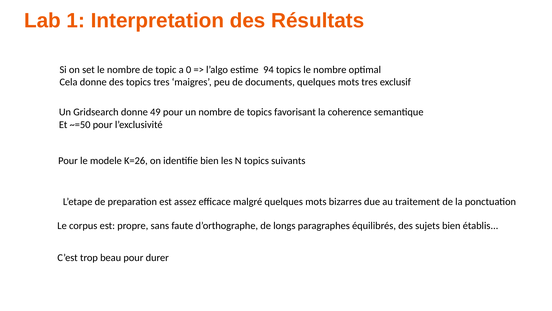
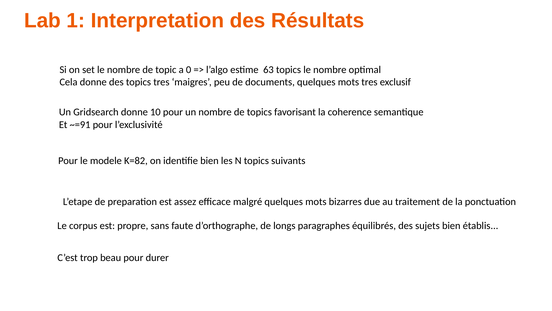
94: 94 -> 63 (268, 70)
49: 49 -> 10 (155, 112)
~=50: ~=50 -> ~=91 (80, 124)
K=26: K=26 -> K=82 (136, 160)
